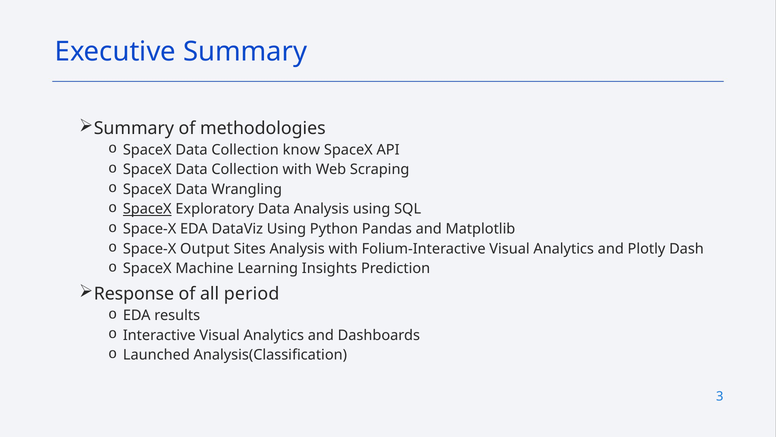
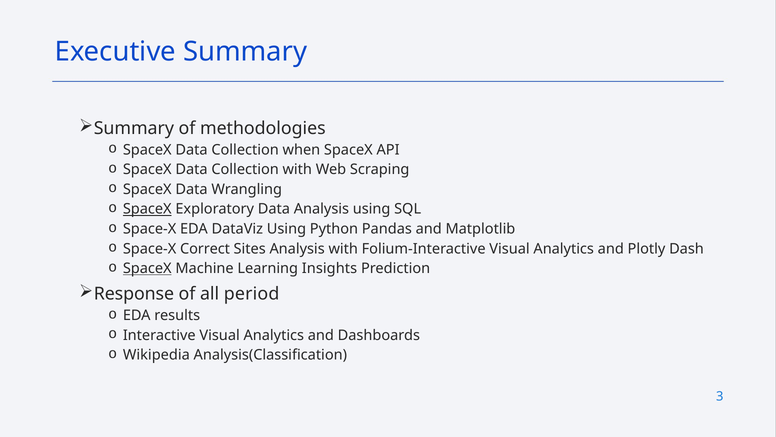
know: know -> when (301, 150)
Output: Output -> Correct (205, 248)
SpaceX underline: none -> present (147, 268)
Launched: Launched -> Wikipedia (156, 355)
